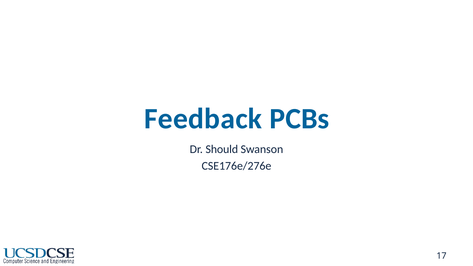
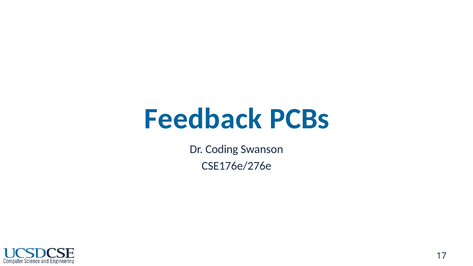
Should: Should -> Coding (222, 149)
